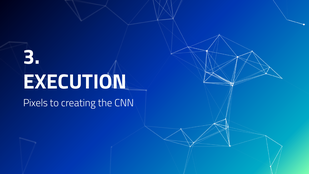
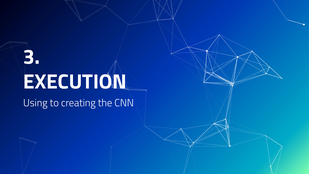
Pixels: Pixels -> Using (35, 103)
